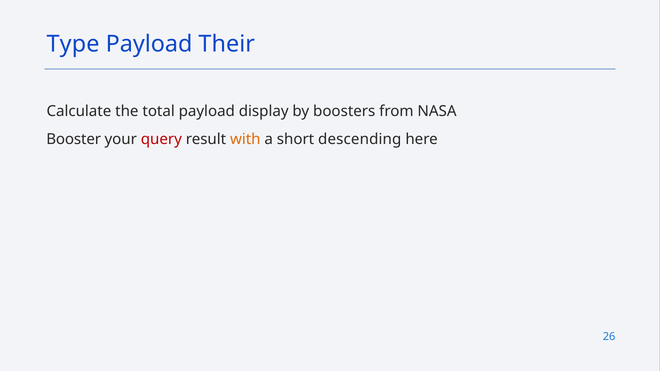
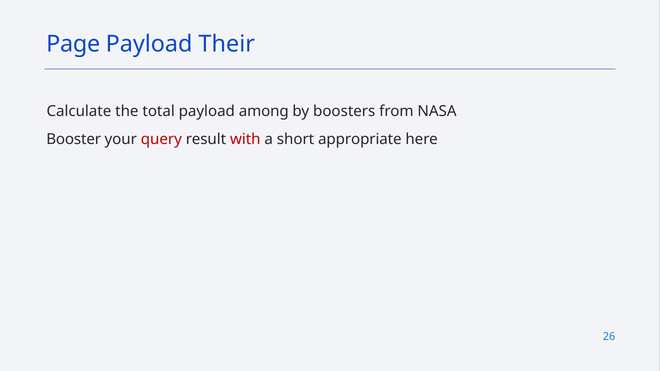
Type: Type -> Page (73, 44)
display: display -> among (264, 111)
with colour: orange -> red (245, 139)
descending: descending -> appropriate (360, 139)
